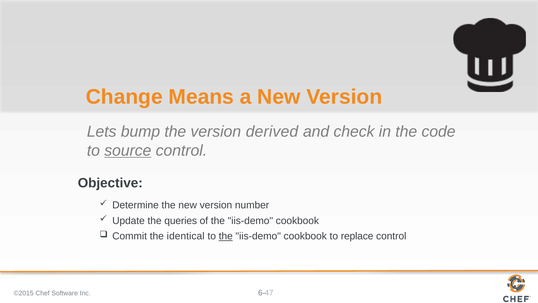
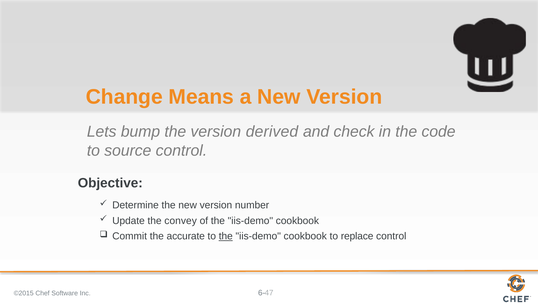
source underline: present -> none (128, 150)
queries: queries -> convey (181, 220)
identical: identical -> accurate (186, 236)
